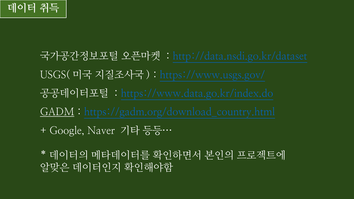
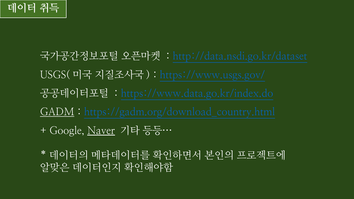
Naver underline: none -> present (101, 131)
